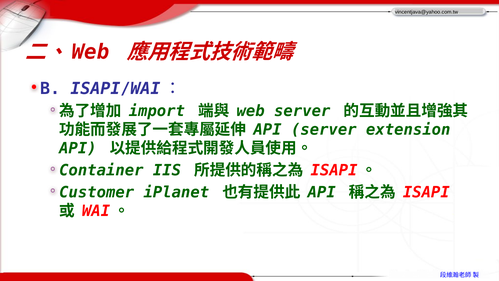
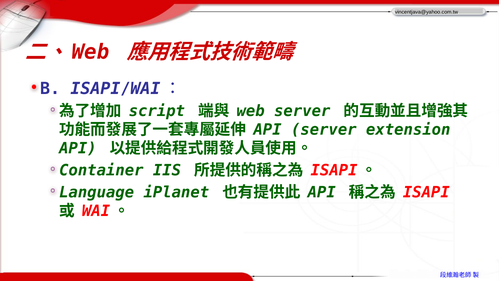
import: import -> script (157, 111)
Customer: Customer -> Language (97, 192)
